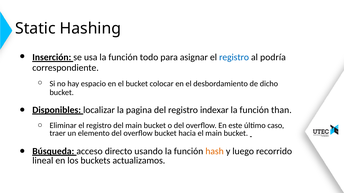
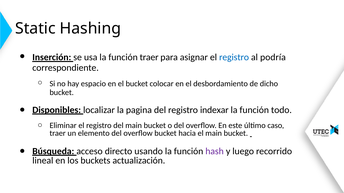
función todo: todo -> traer (149, 57)
than: than -> todo (281, 110)
hash colour: orange -> purple (215, 152)
actualizamos: actualizamos -> actualización (139, 161)
